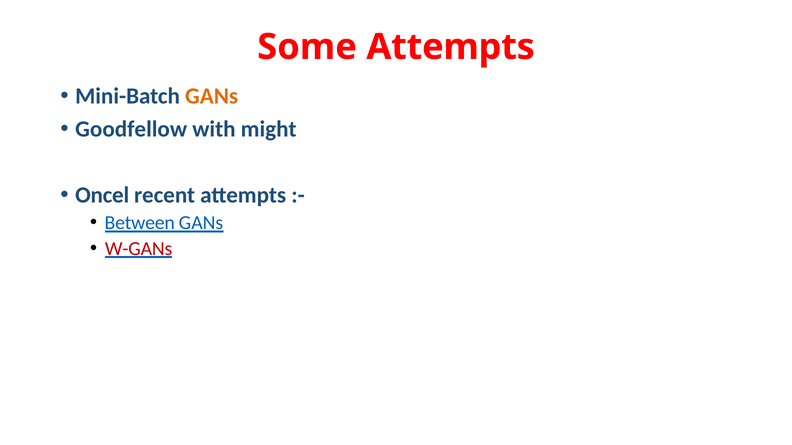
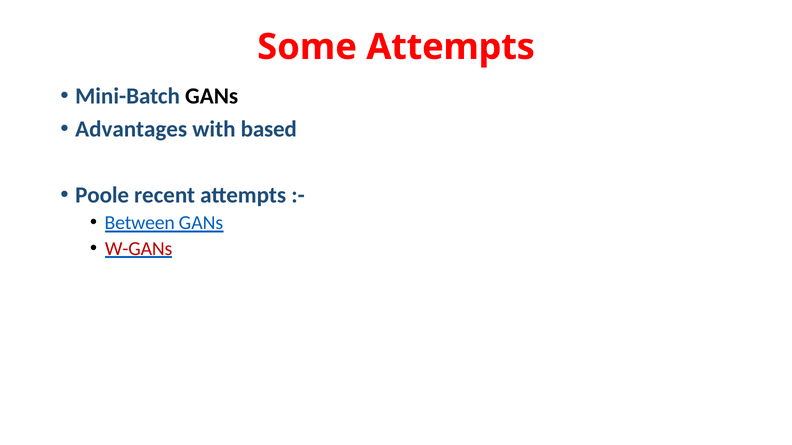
GANs colour: orange -> black (212, 96)
Goodfellow: Goodfellow -> Advantages (131, 129)
might: might -> based (269, 129)
Oncel: Oncel -> Poole (102, 195)
